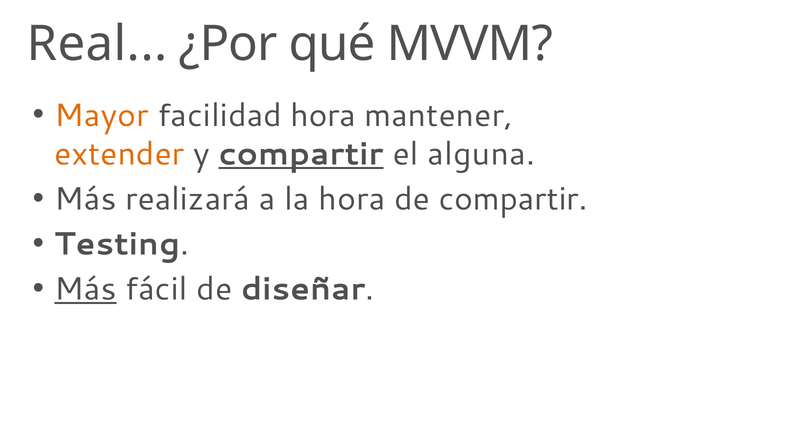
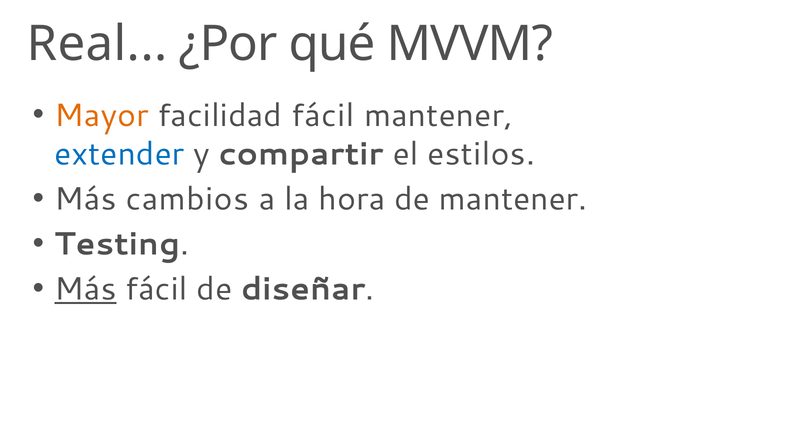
facilidad hora: hora -> fácil (323, 116)
extender colour: orange -> blue (119, 154)
compartir underline: present -> none (301, 154)
alguna: alguna -> estilos (481, 154)
realizará: realizará -> cambios (187, 199)
de compartir: compartir -> mantener (513, 199)
